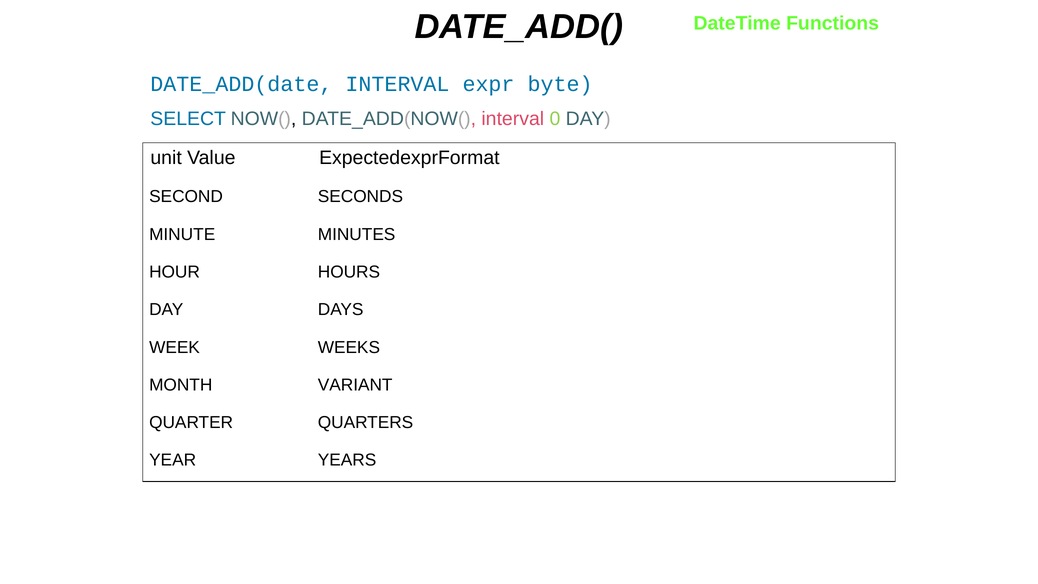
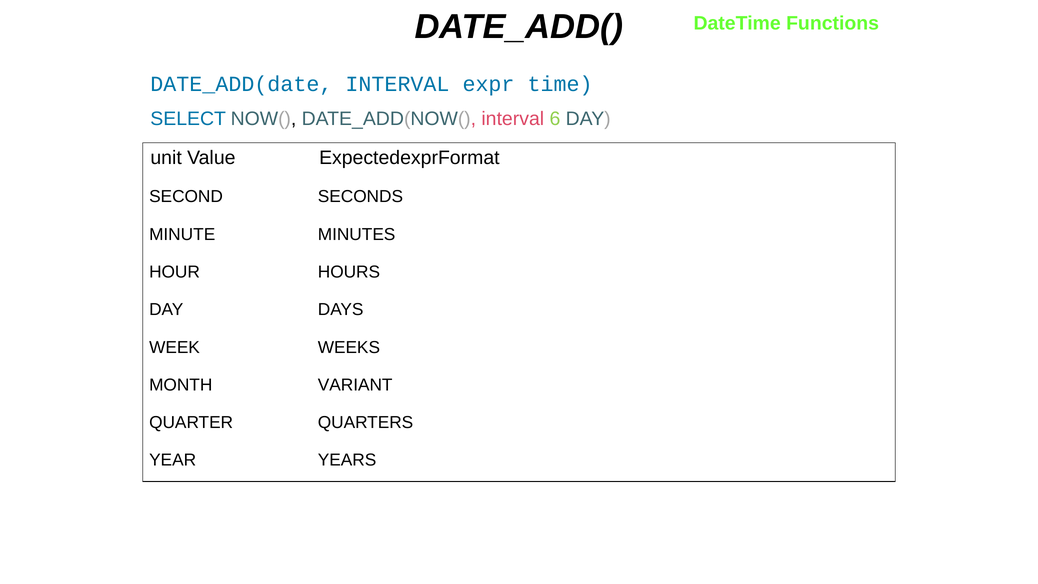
byte: byte -> time (560, 84)
0: 0 -> 6 (555, 119)
